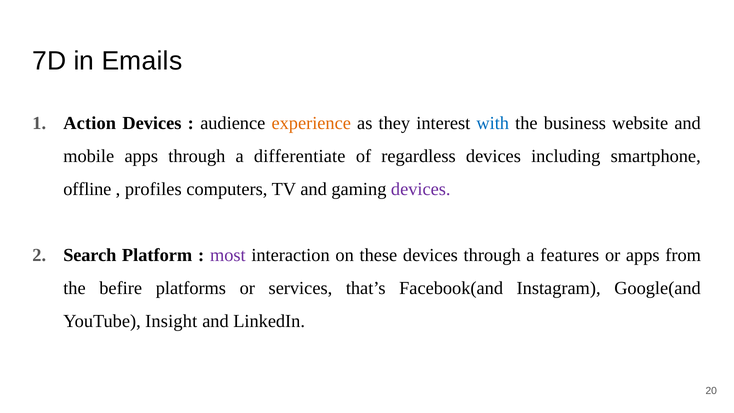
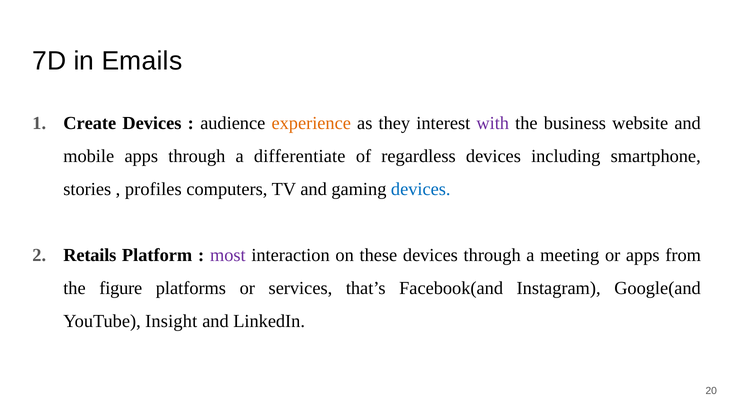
Action: Action -> Create (90, 123)
with colour: blue -> purple (493, 123)
offline: offline -> stories (87, 189)
devices colour: purple -> blue (421, 189)
Search: Search -> Retails (90, 255)
features: features -> meeting (570, 255)
befire: befire -> figure (121, 288)
